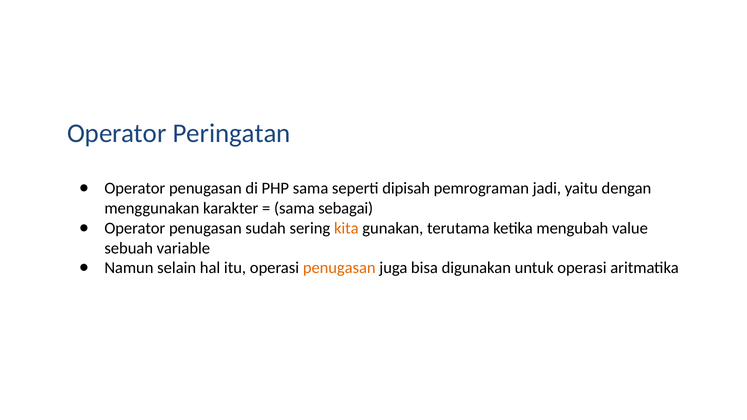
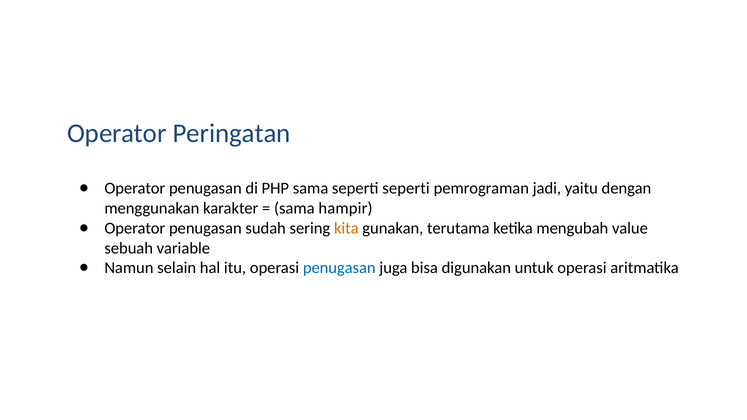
seperti dipisah: dipisah -> seperti (406, 188)
sebagai: sebagai -> hampir (346, 208)
penugasan colour: orange -> blue (339, 268)
